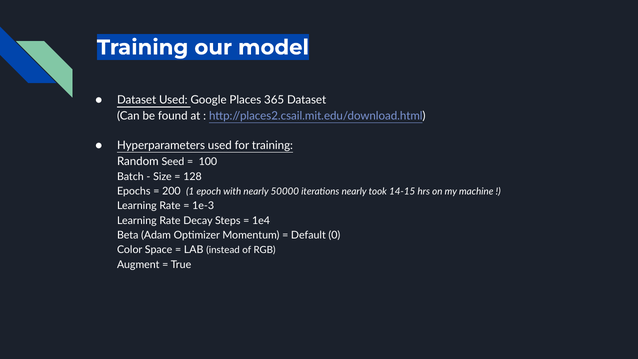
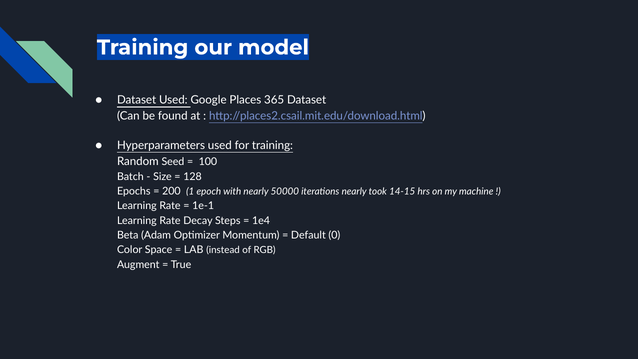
1e-3: 1e-3 -> 1e-1 (203, 206)
